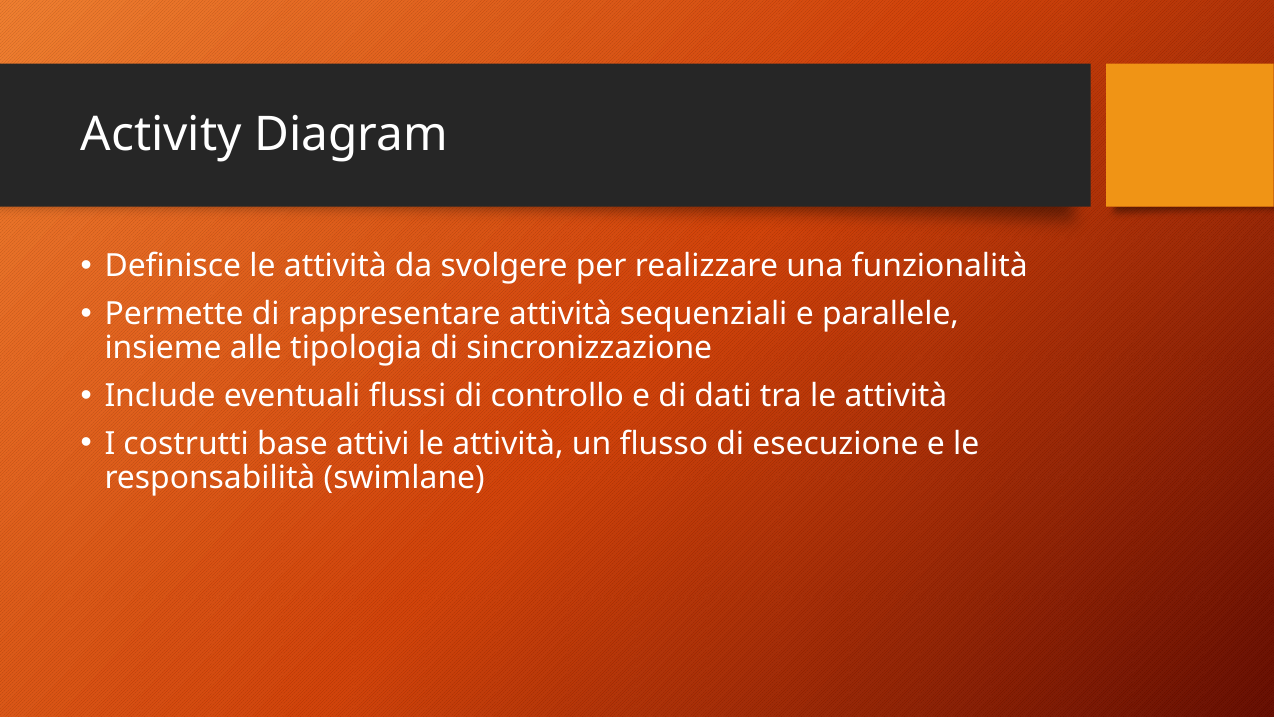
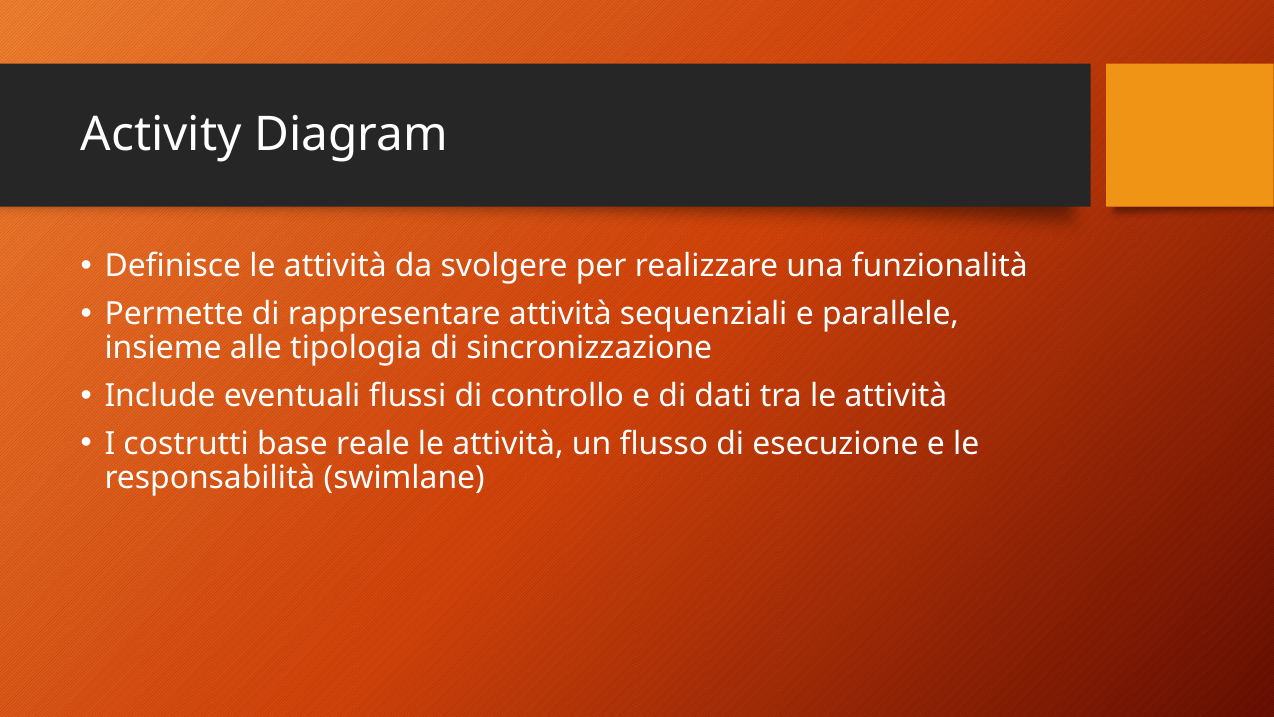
attivi: attivi -> reale (373, 443)
